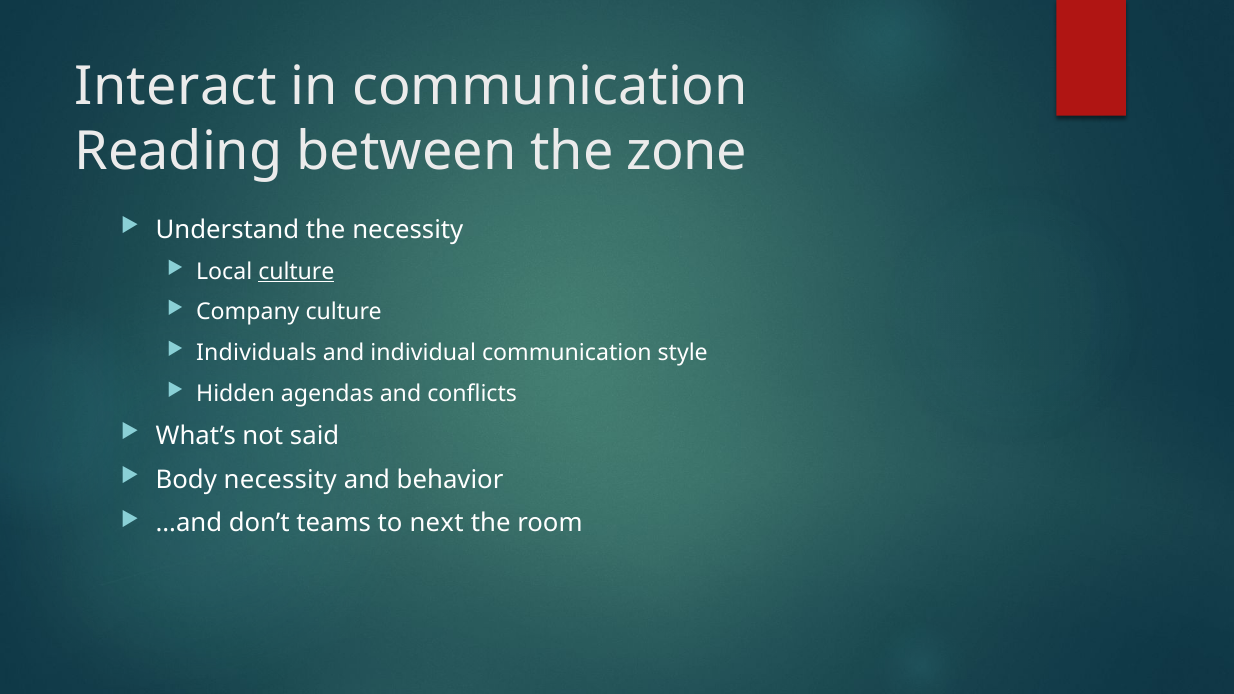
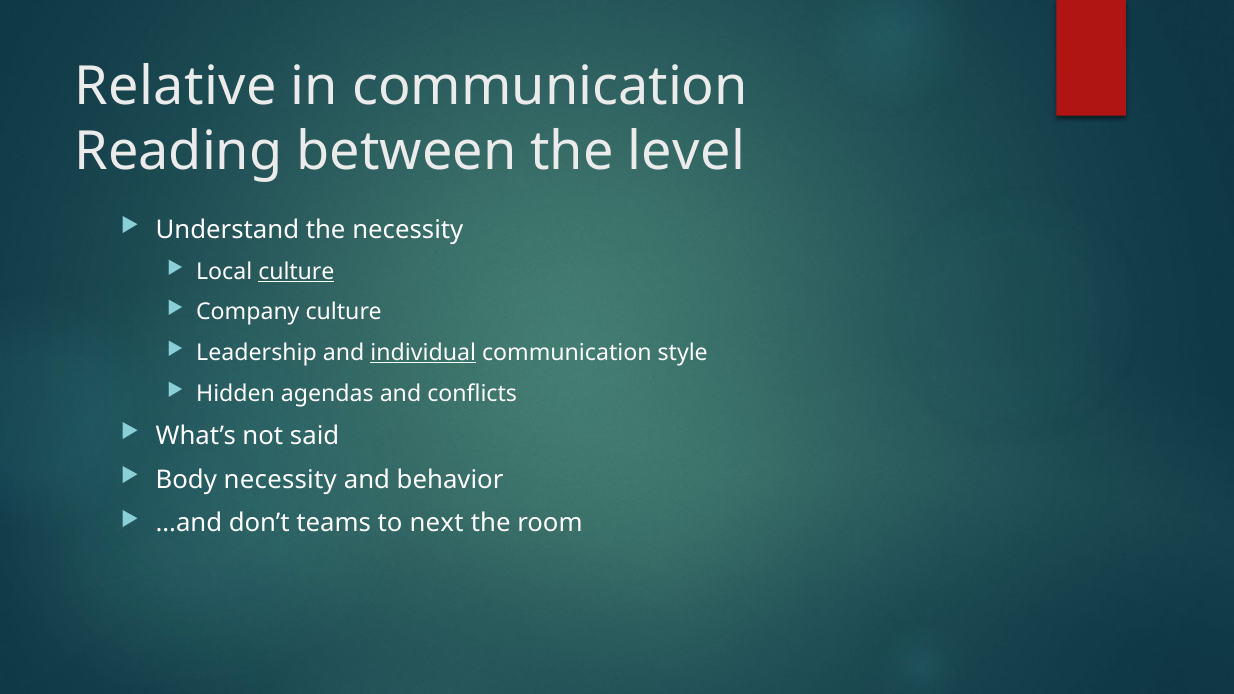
Interact: Interact -> Relative (176, 87)
zone: zone -> level (686, 151)
Individuals: Individuals -> Leadership (257, 353)
individual underline: none -> present (423, 353)
